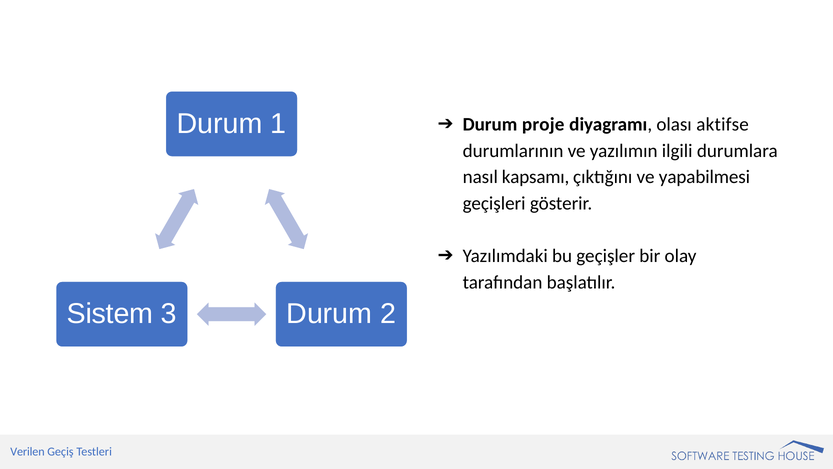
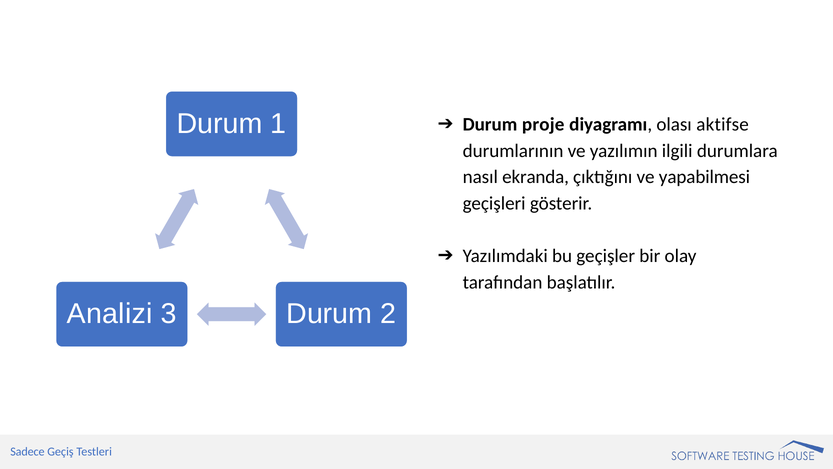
kapsamı: kapsamı -> ekranda (536, 177)
Sistem: Sistem -> Analizi (110, 314)
Verilen: Verilen -> Sadece (27, 452)
